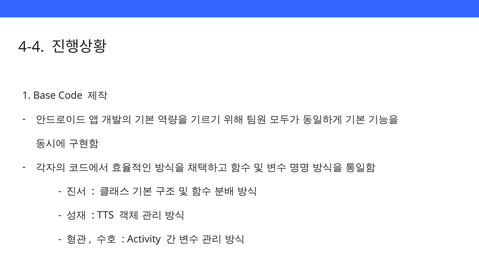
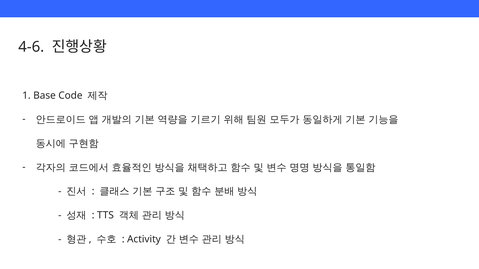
4-4: 4-4 -> 4-6 (31, 47)
